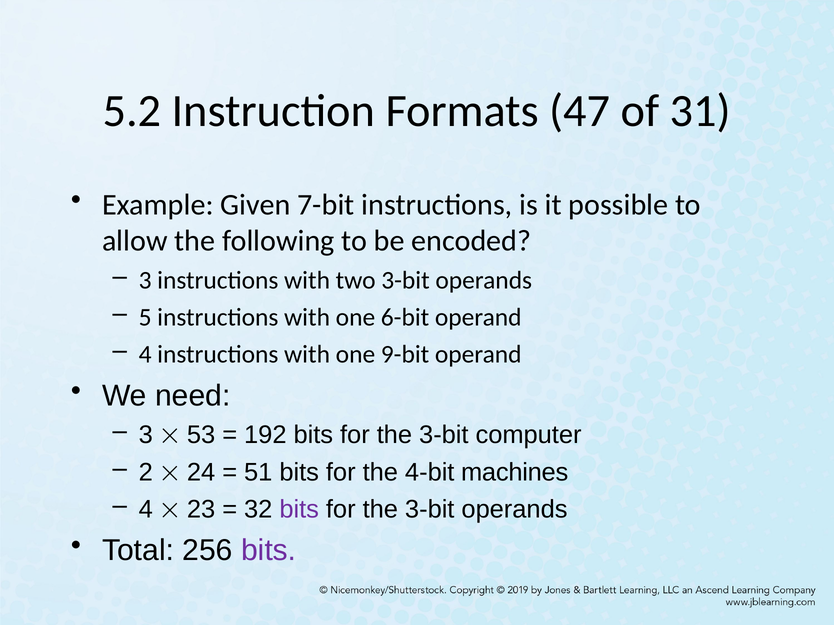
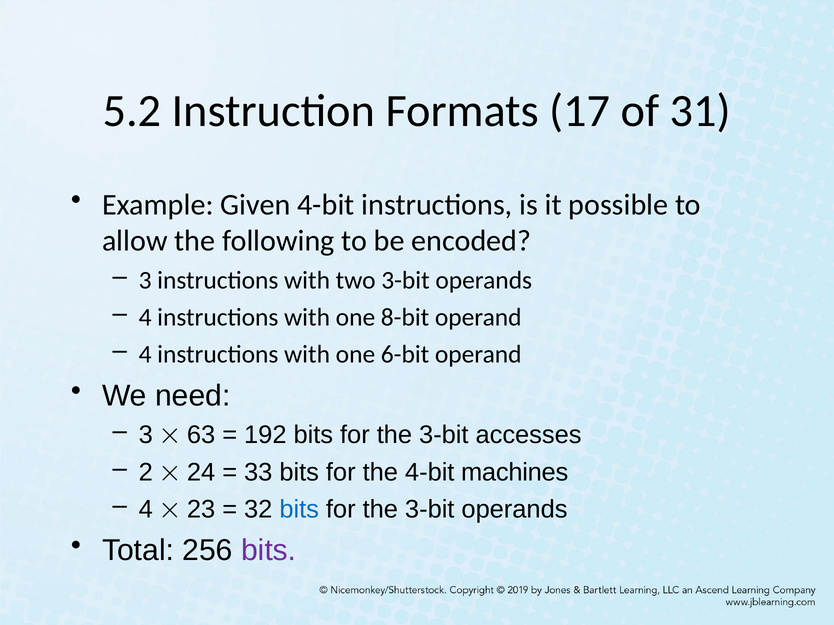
47: 47 -> 17 (580, 111)
Given 7-bit: 7-bit -> 4-bit (326, 205)
5: 5 -> 4 (145, 318)
6-bit: 6-bit -> 8-bit (405, 318)
9-bit: 9-bit -> 6-bit (405, 355)
53: 53 -> 63 (201, 435)
computer: computer -> accesses (529, 435)
51: 51 -> 33 (258, 472)
bits colour: purple -> blue (299, 510)
